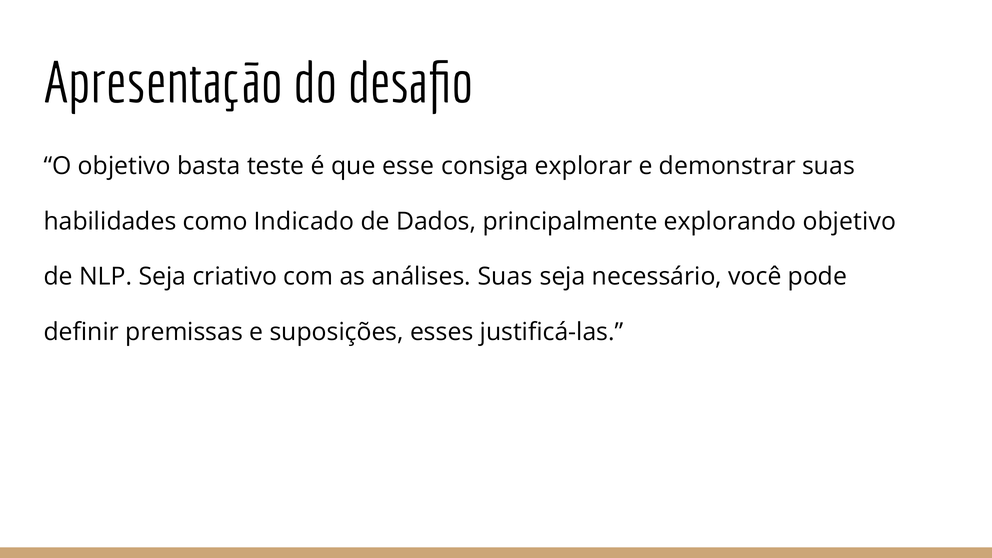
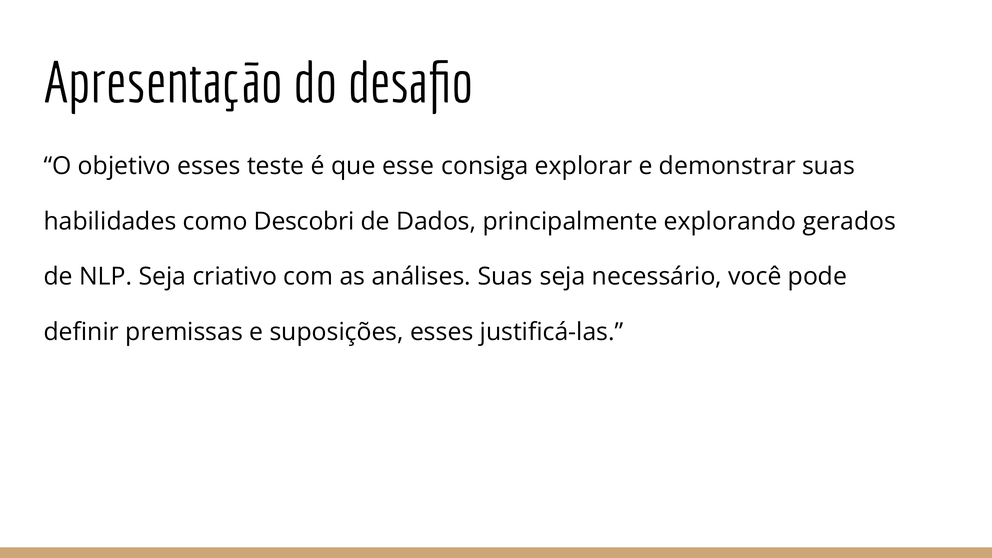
objetivo basta: basta -> esses (209, 166)
Indicado: Indicado -> Descobri (304, 221)
explorando objetivo: objetivo -> gerados (849, 221)
